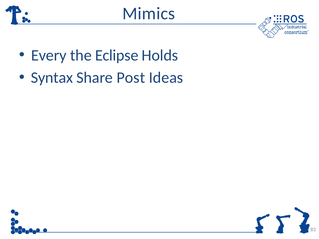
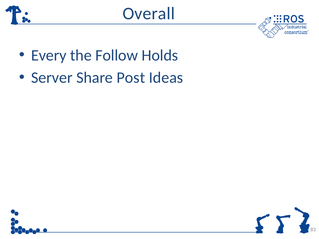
Mimics: Mimics -> Overall (149, 13)
Eclipse: Eclipse -> Follow (117, 55)
Syntax: Syntax -> Server (52, 78)
